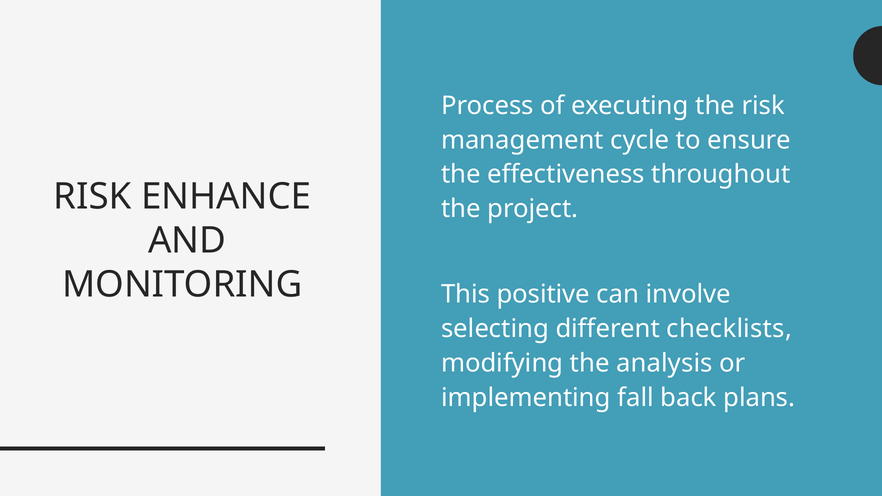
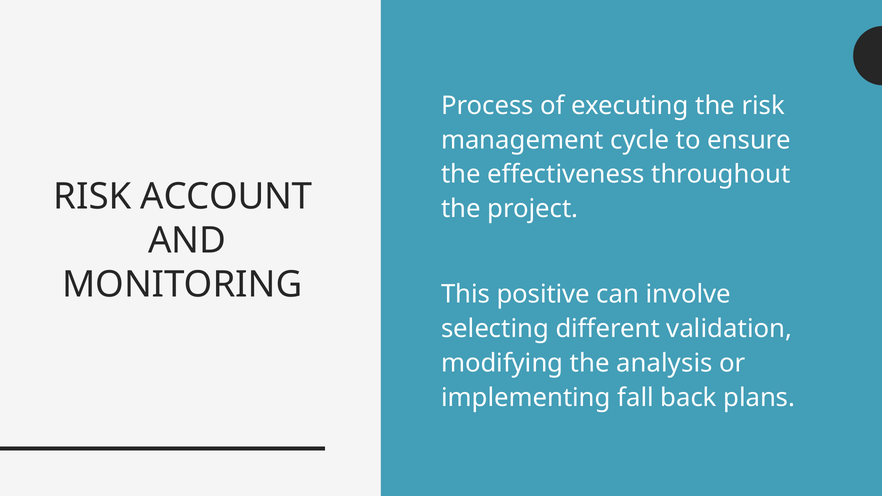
ENHANCE: ENHANCE -> ACCOUNT (226, 197)
checklists: checklists -> validation (729, 329)
